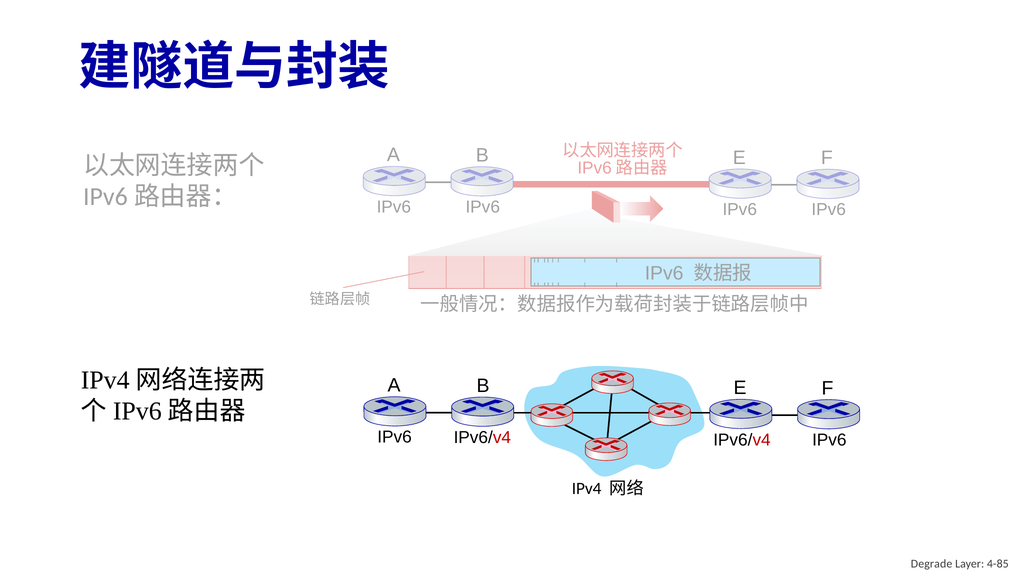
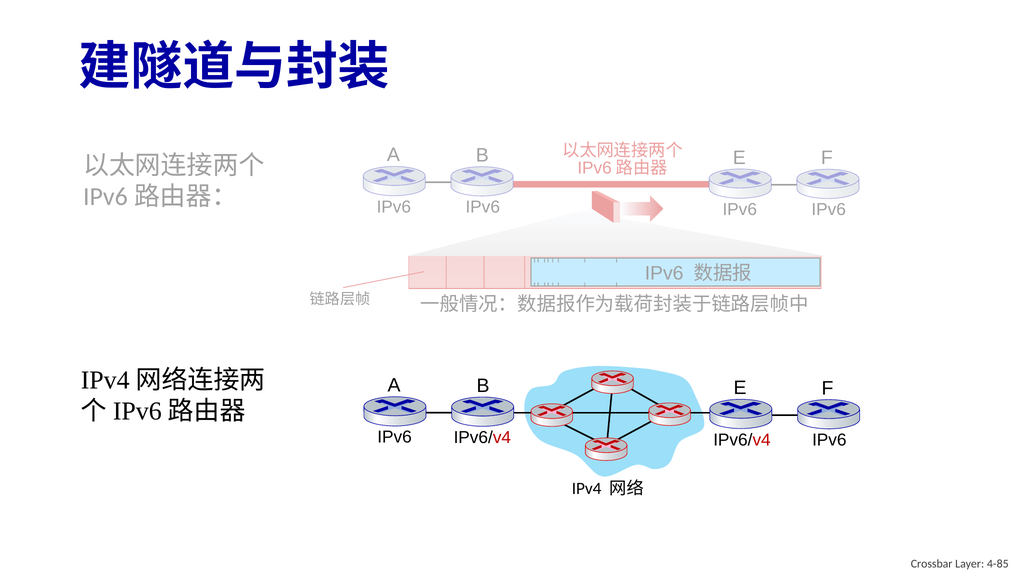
Degrade: Degrade -> Crossbar (932, 564)
